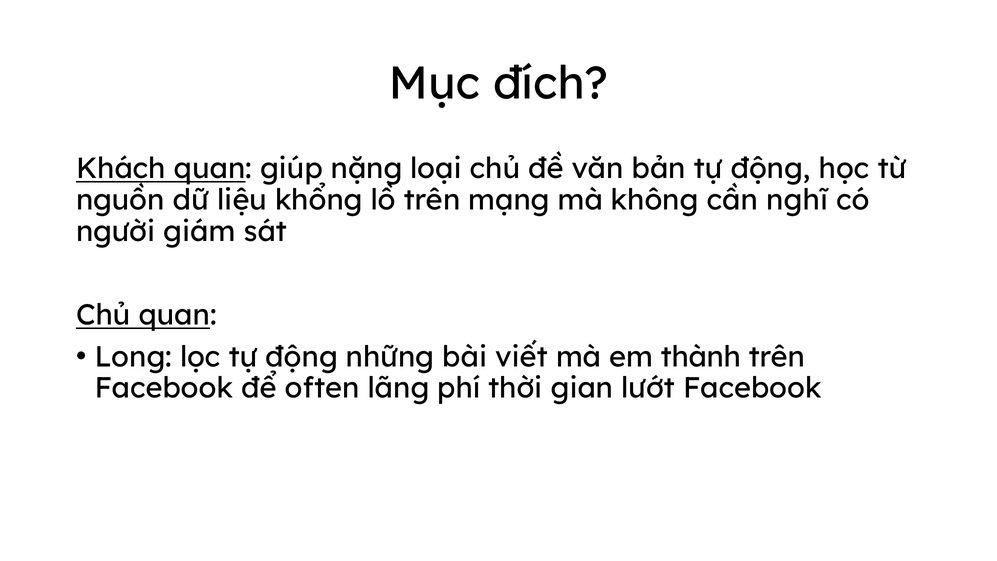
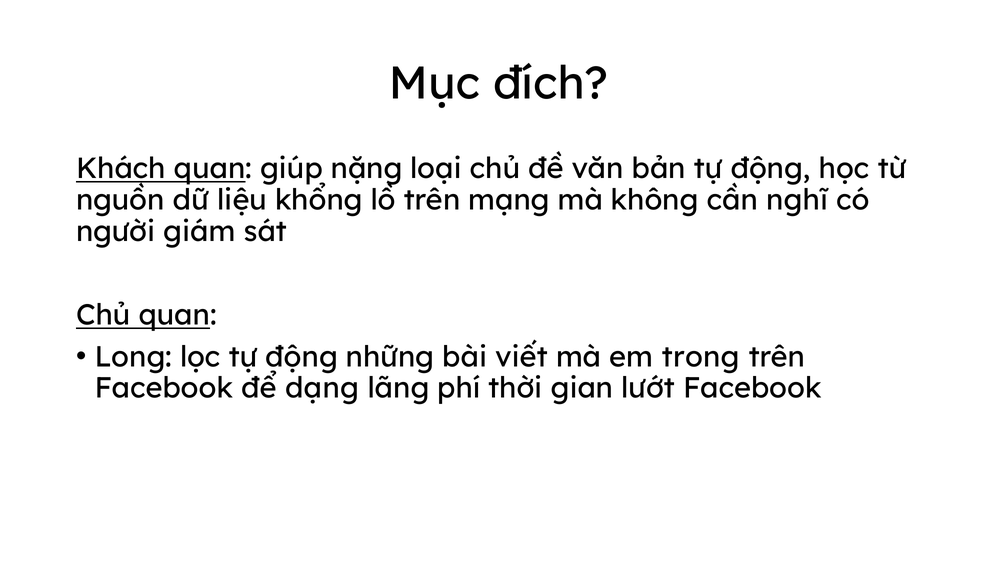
thành: thành -> trong (701, 357)
often: often -> dạng (322, 388)
